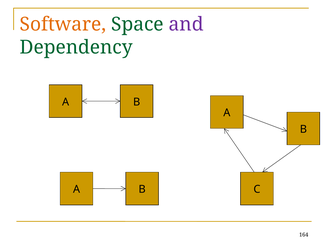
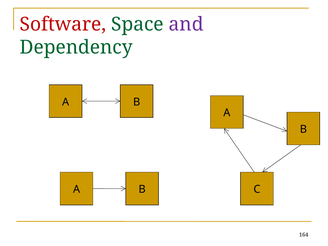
Software colour: orange -> red (63, 24)
